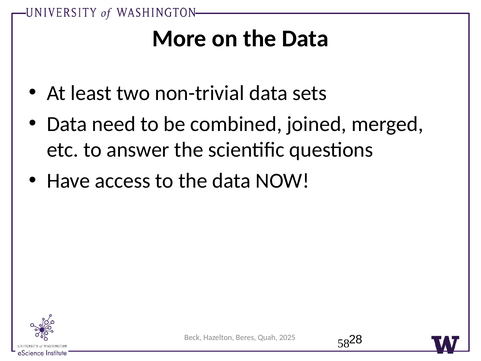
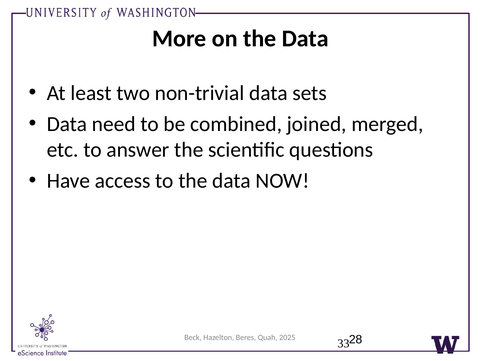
58: 58 -> 33 (343, 343)
